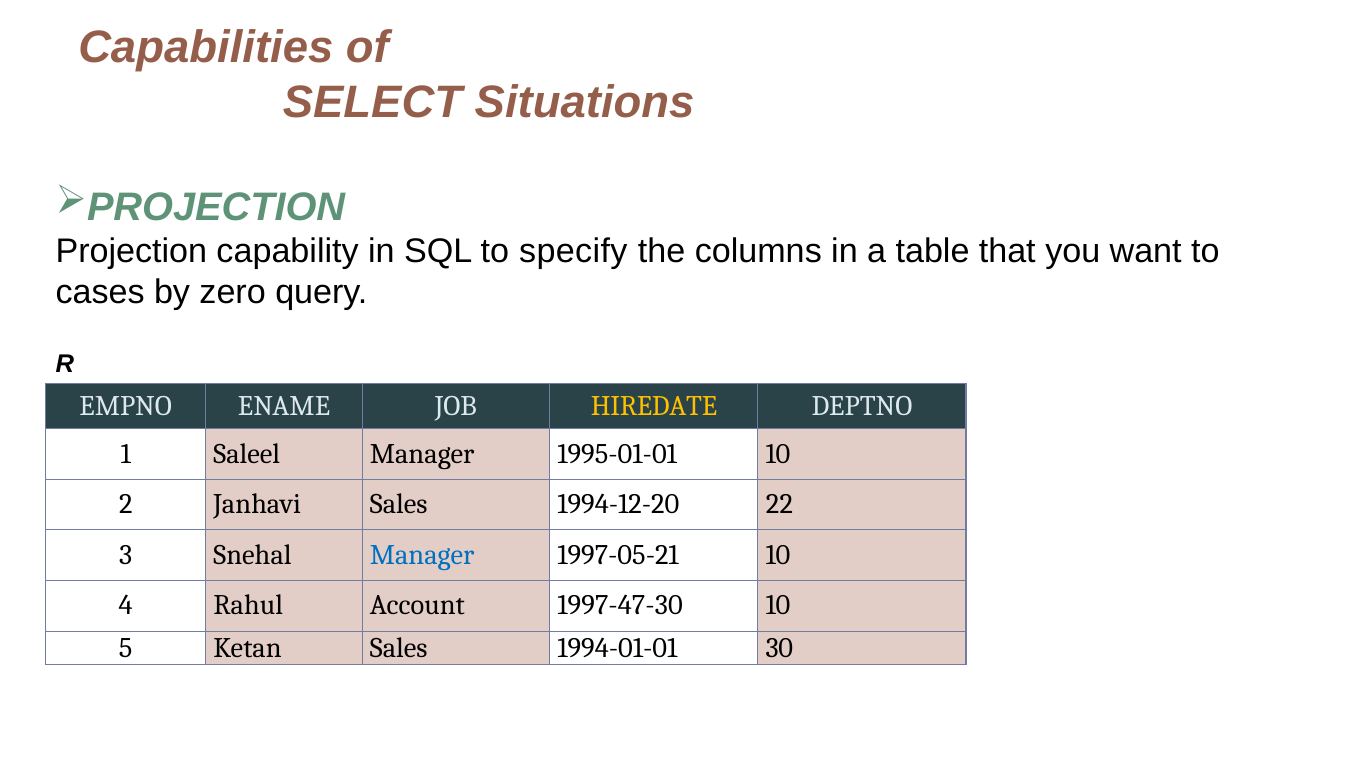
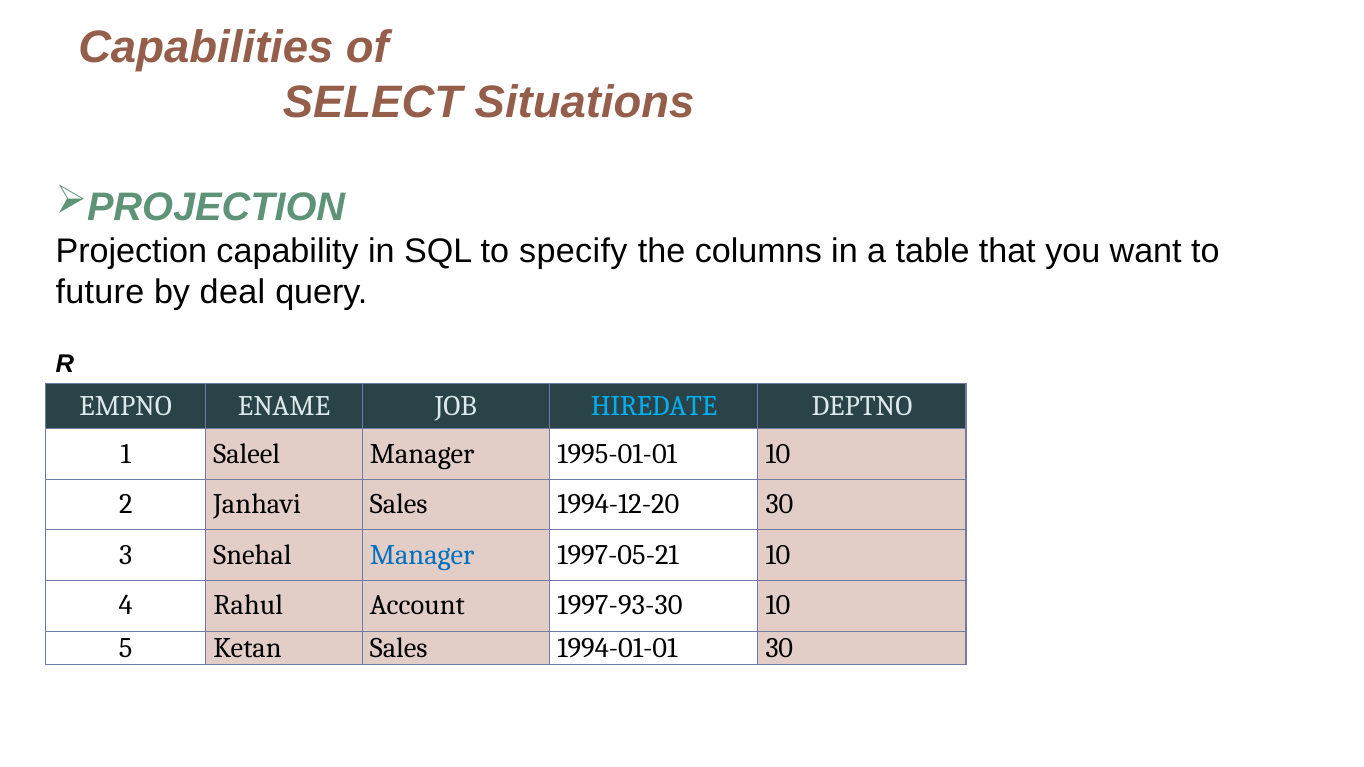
cases: cases -> future (100, 292)
zero: zero -> deal (232, 292)
HIREDATE colour: yellow -> light blue (654, 406)
1994-12-20 22: 22 -> 30 (779, 504)
1997-47-30: 1997-47-30 -> 1997-93-30 (620, 606)
